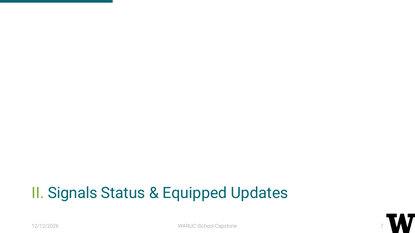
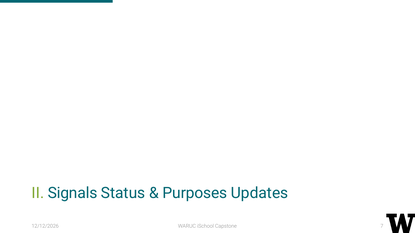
Equipped: Equipped -> Purposes (195, 193)
